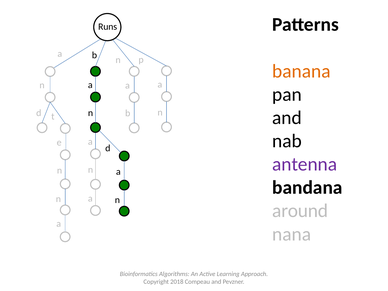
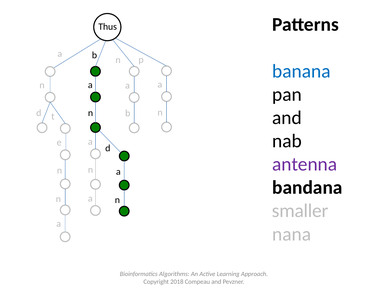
Runs: Runs -> Thus (108, 27)
banana colour: orange -> blue (301, 71)
around: around -> smaller (300, 211)
